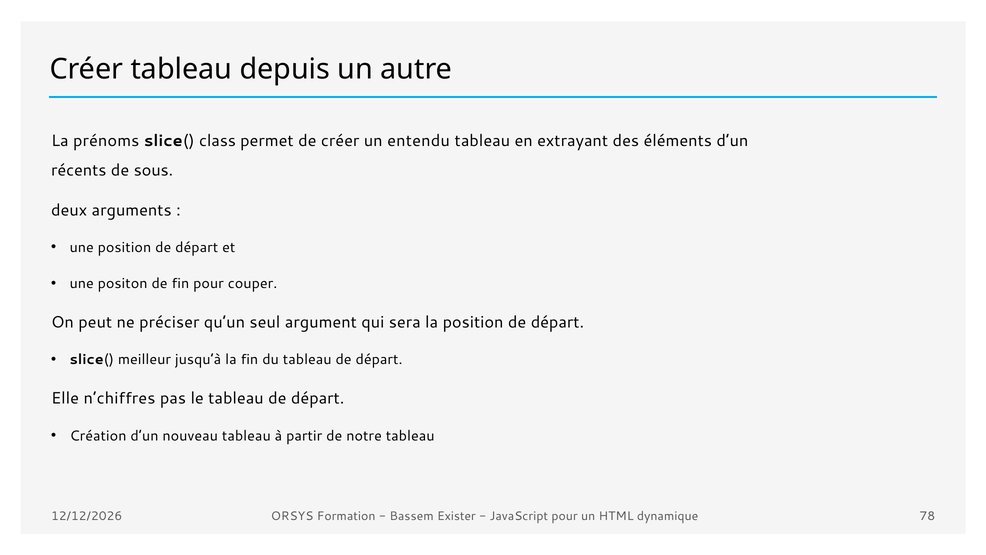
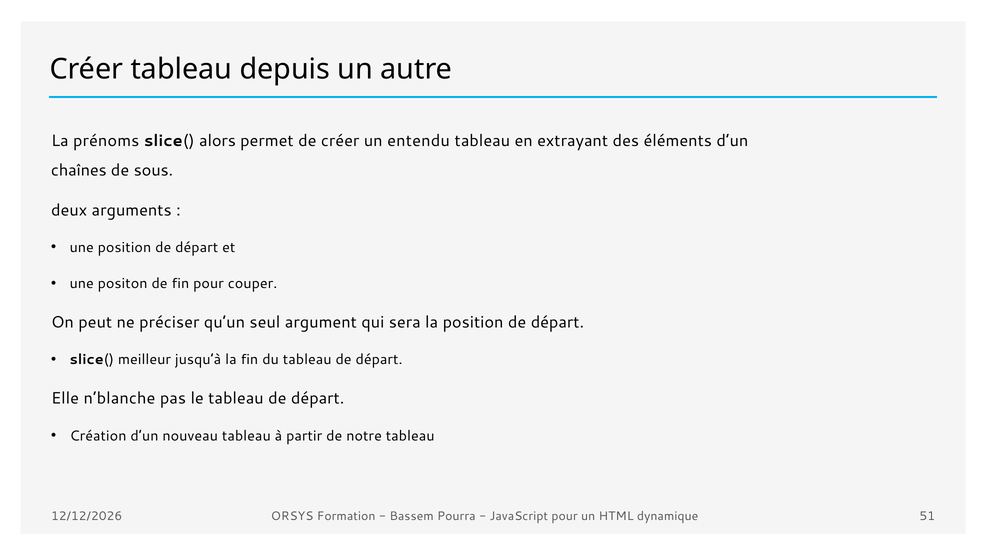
class: class -> alors (217, 141)
récents: récents -> chaînes (79, 170)
n’chiffres: n’chiffres -> n’blanche (119, 398)
Exister: Exister -> Pourra (456, 516)
78: 78 -> 51 (927, 516)
